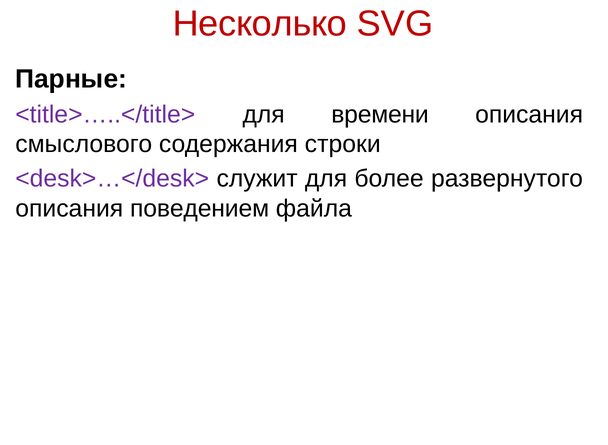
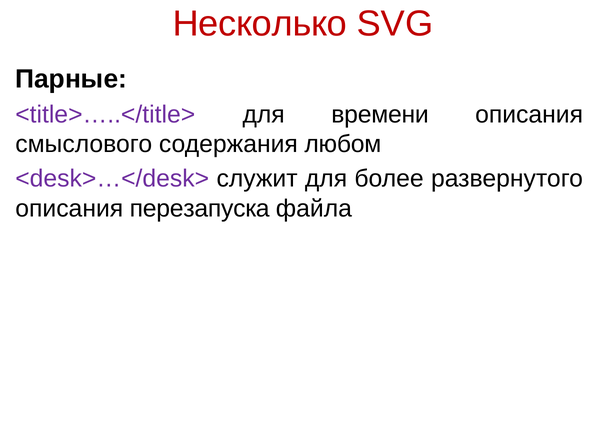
строки: строки -> любом (343, 144)
поведением: поведением -> перезапуска (200, 209)
